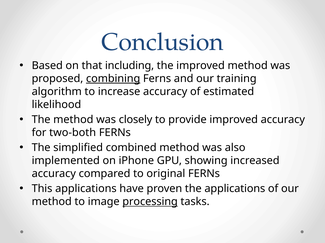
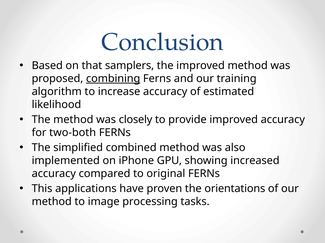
including: including -> samplers (130, 66)
the applications: applications -> orientations (235, 189)
processing underline: present -> none (150, 202)
